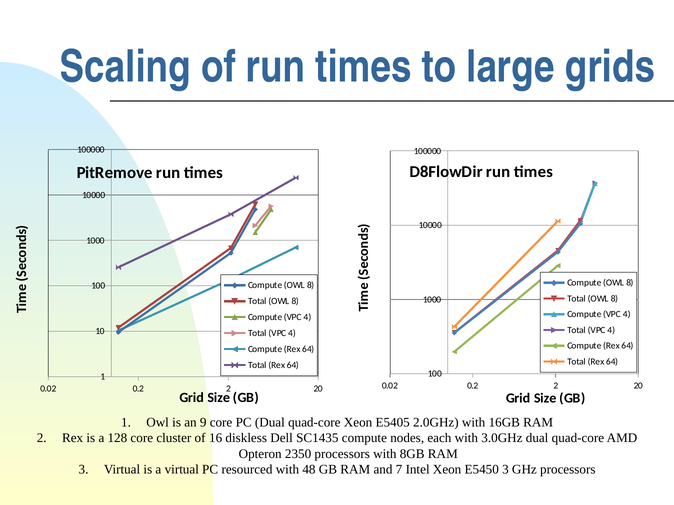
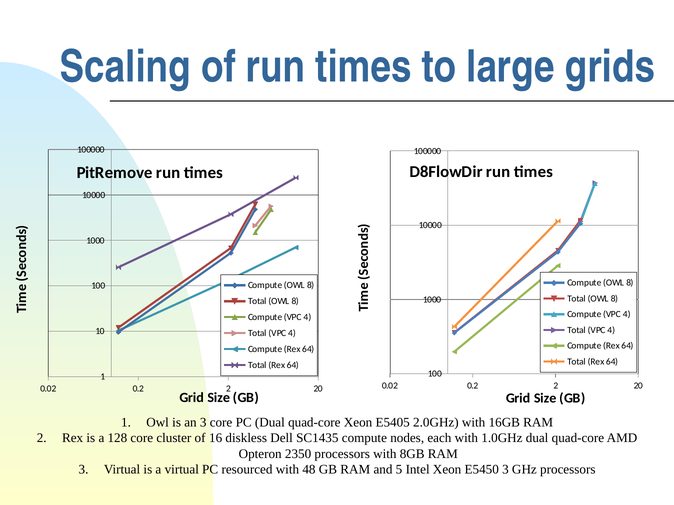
an 9: 9 -> 3 (203, 423)
3.0GHz: 3.0GHz -> 1.0GHz (502, 438)
7: 7 -> 5 (399, 470)
